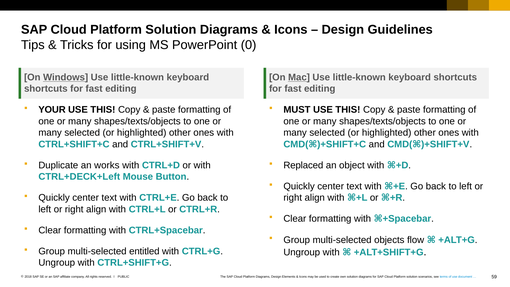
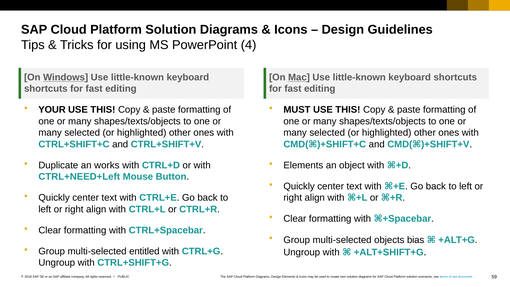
0: 0 -> 4 (249, 45)
Replaced: Replaced -> Elements (303, 165)
CTRL+DECK+Left: CTRL+DECK+Left -> CTRL+NEED+Left (79, 177)
flow: flow -> bias (416, 240)
